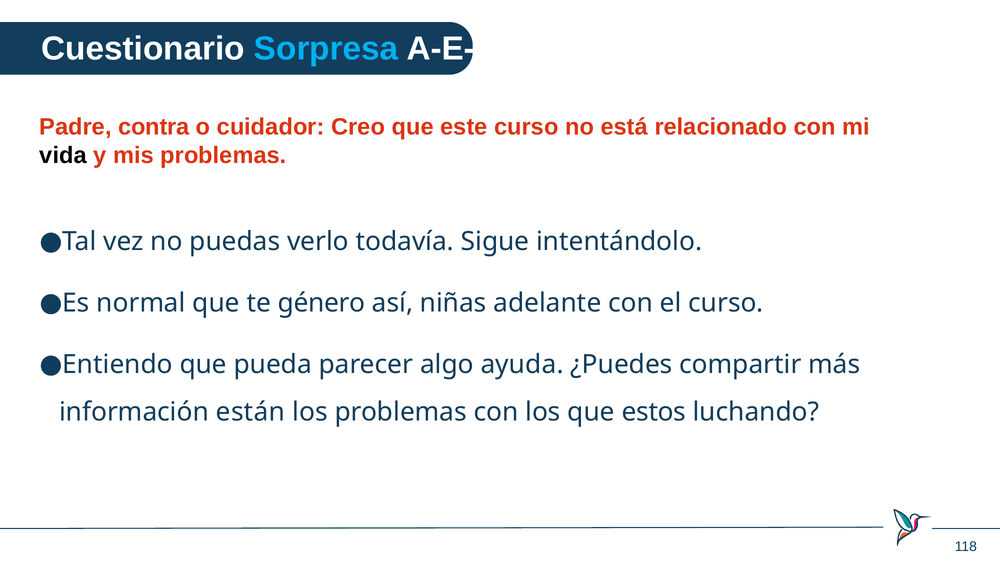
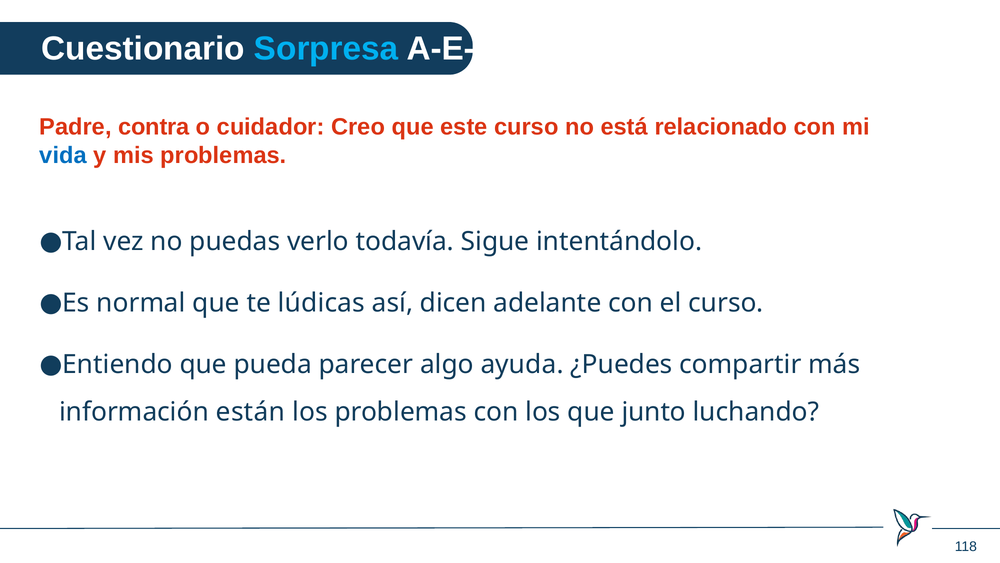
vida colour: black -> blue (63, 155)
género: género -> lúdicas (321, 303)
niñas: niñas -> dicen (453, 303)
estos: estos -> junto (654, 412)
